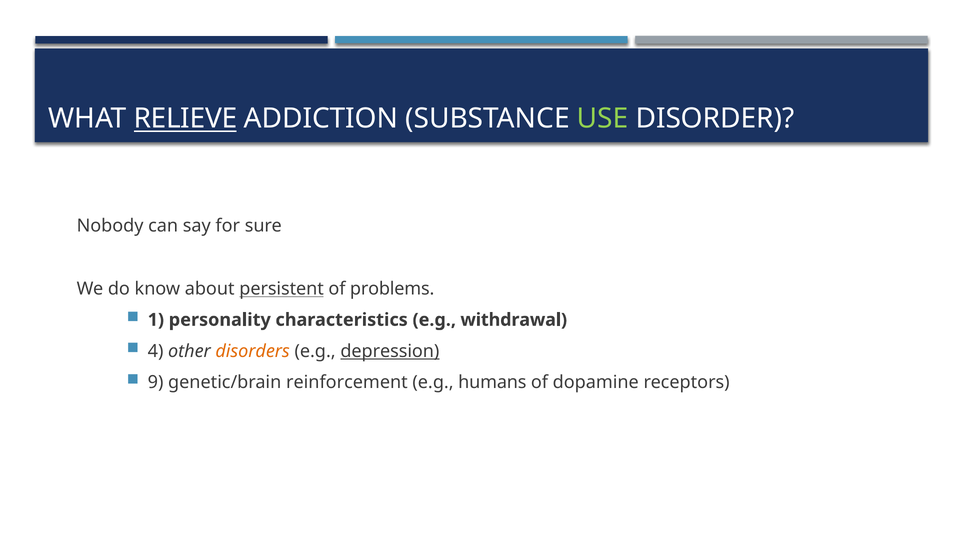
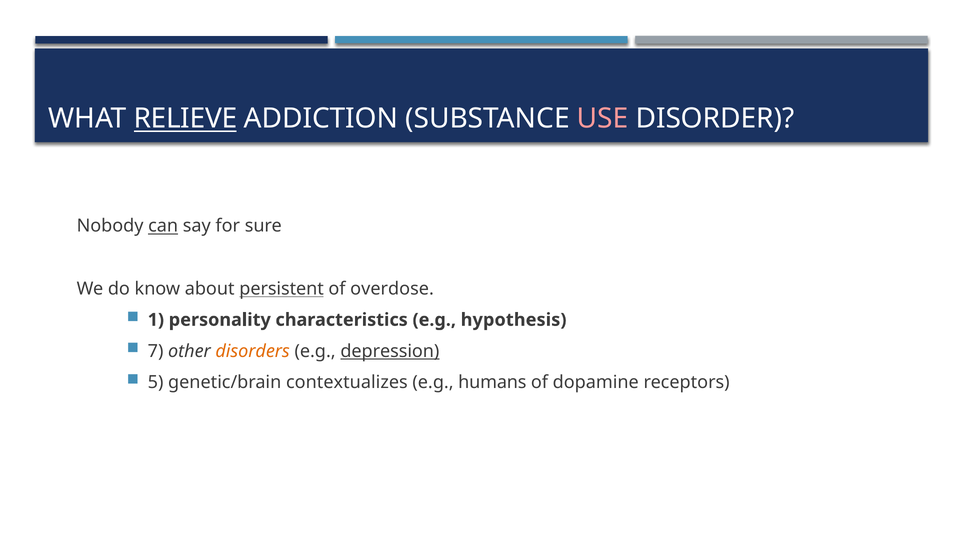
USE colour: light green -> pink (603, 119)
can underline: none -> present (163, 226)
problems: problems -> overdose (392, 289)
withdrawal: withdrawal -> hypothesis (514, 320)
4: 4 -> 7 (156, 352)
9: 9 -> 5 (156, 383)
reinforcement: reinforcement -> contextualizes (347, 383)
